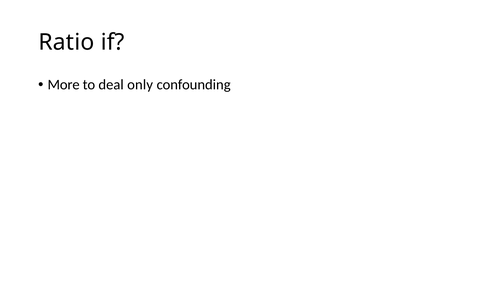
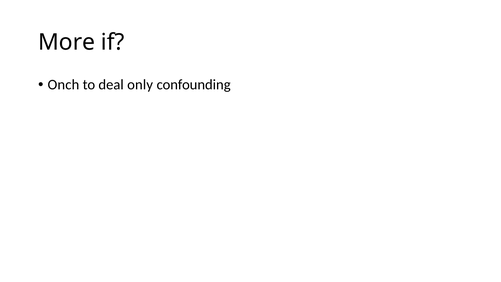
Ratio: Ratio -> More (67, 42)
More: More -> Onch (63, 85)
